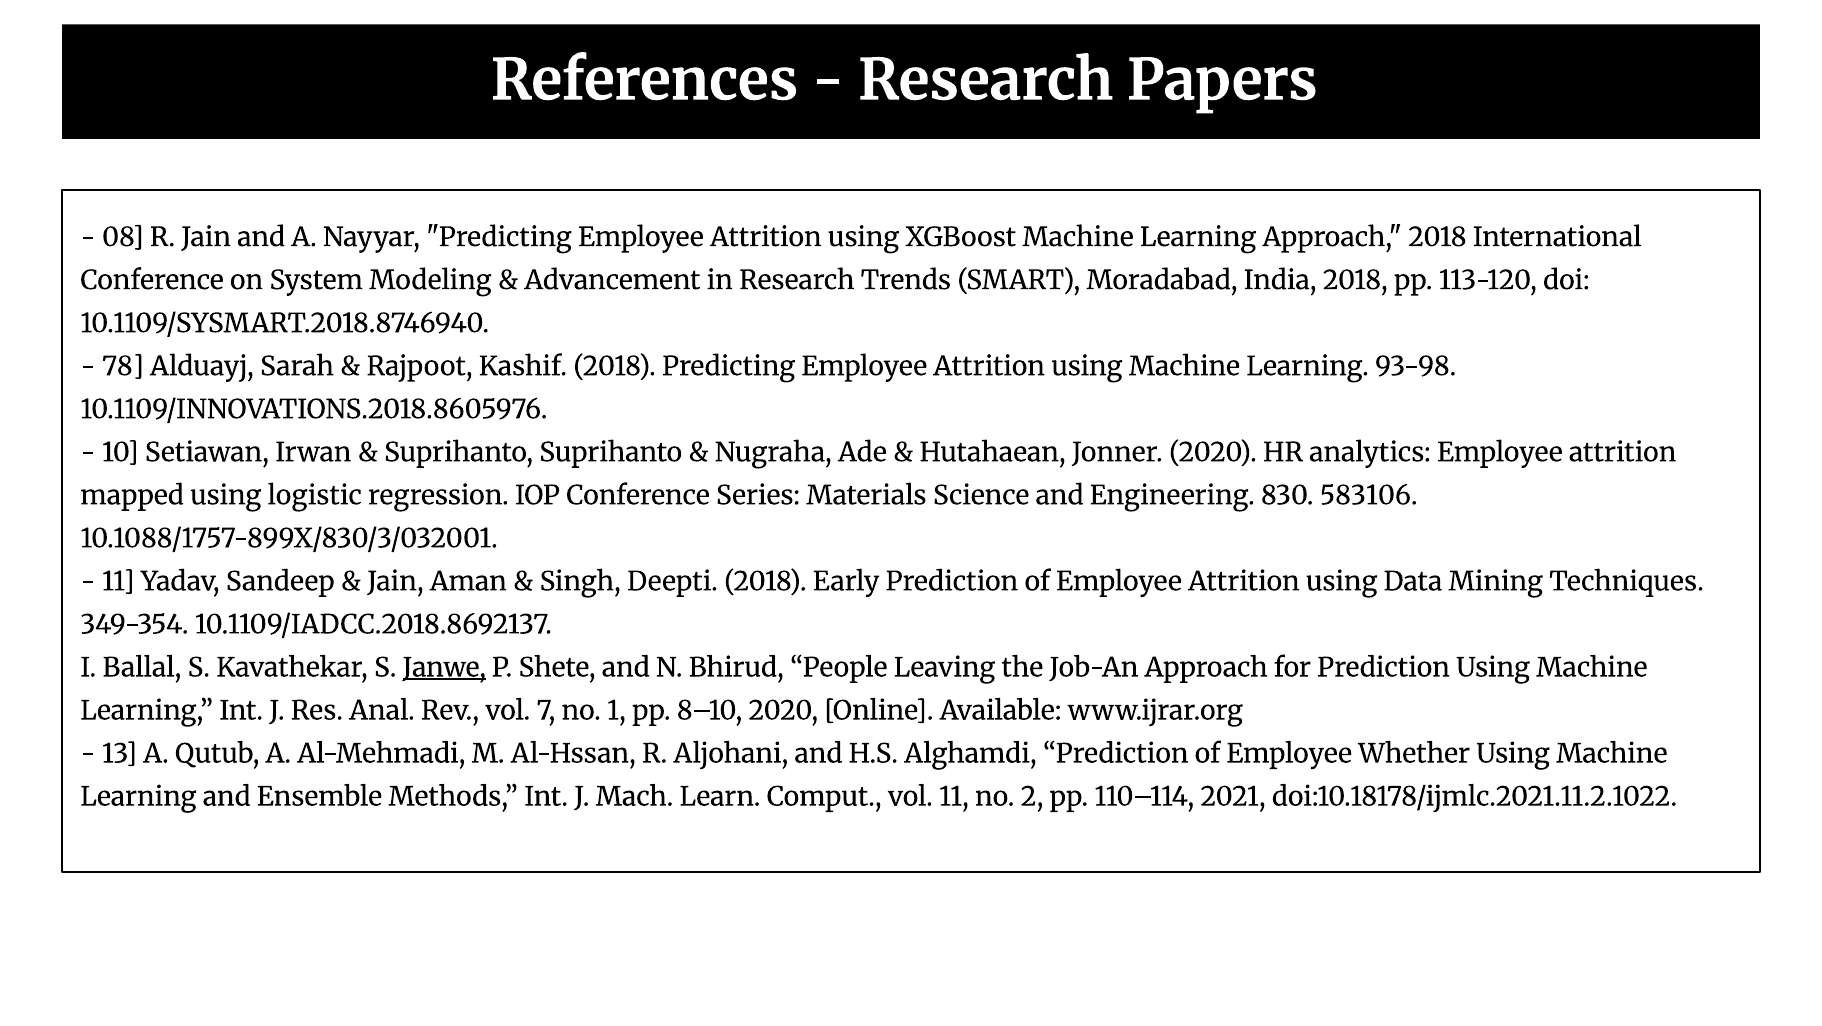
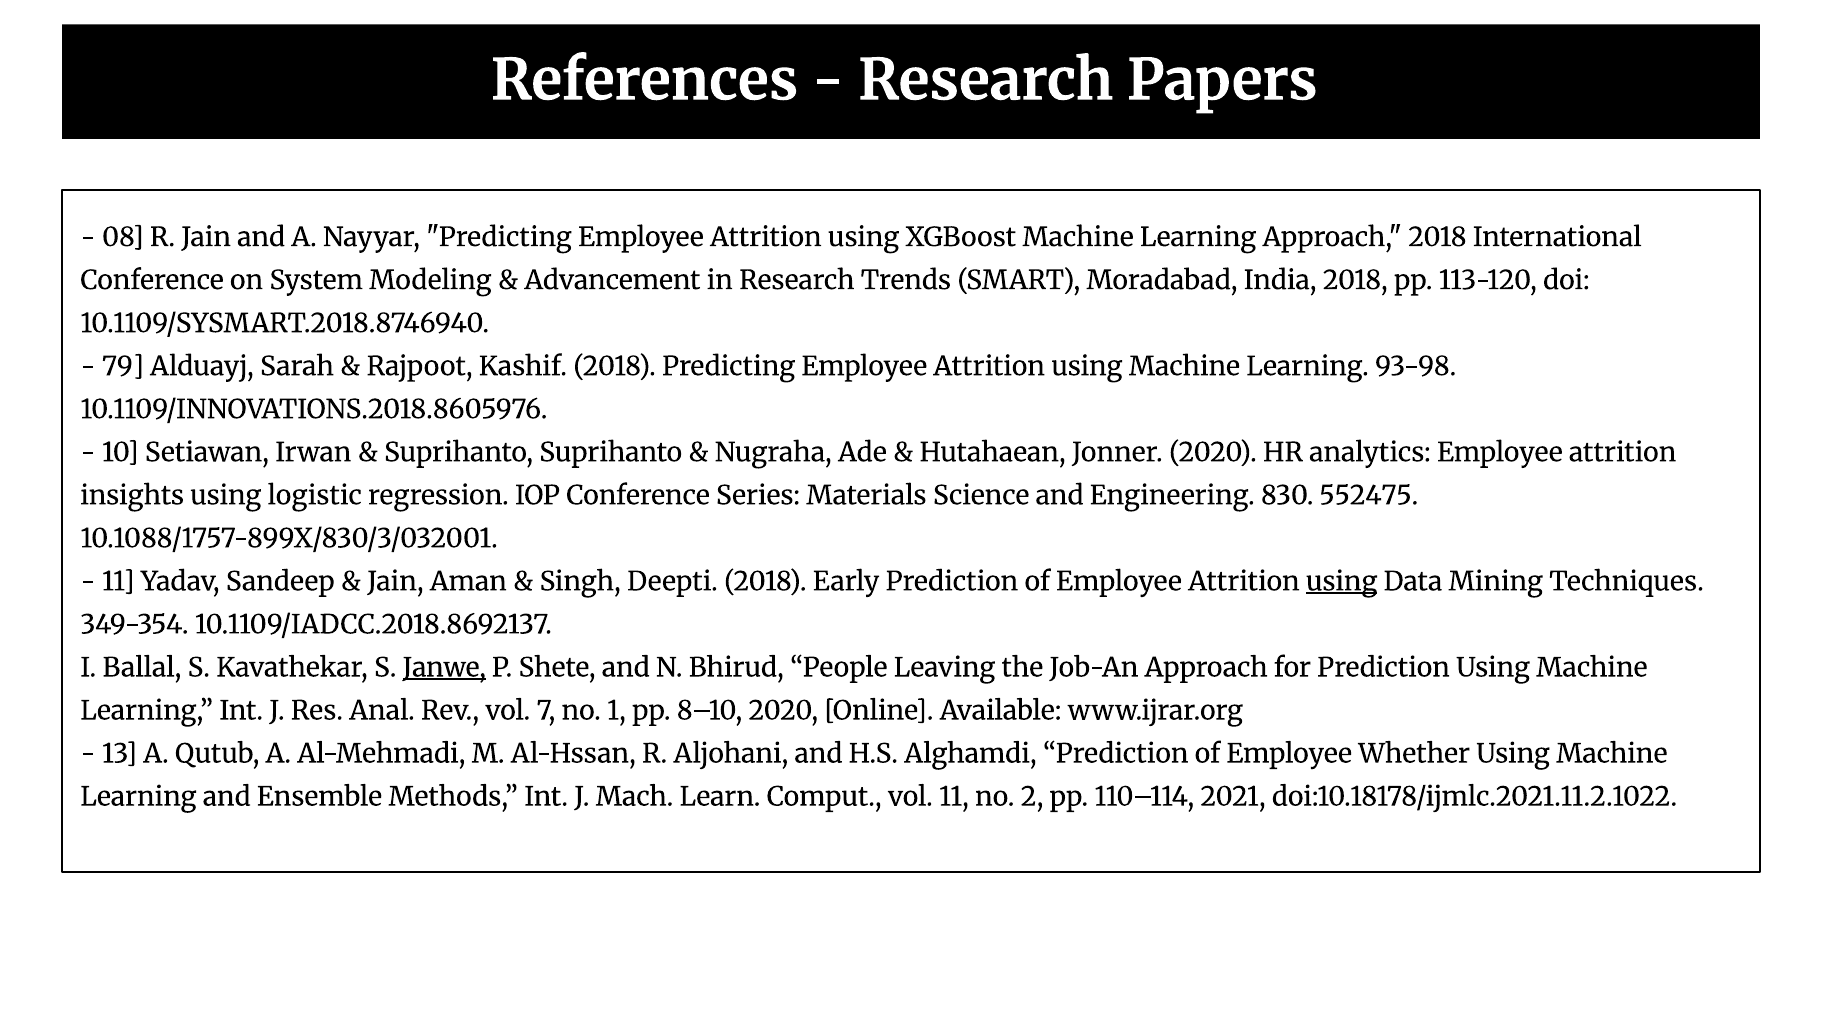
78: 78 -> 79 (123, 366)
mapped: mapped -> insights (132, 495)
583106: 583106 -> 552475 (1369, 495)
using underline: none -> present (1342, 581)
